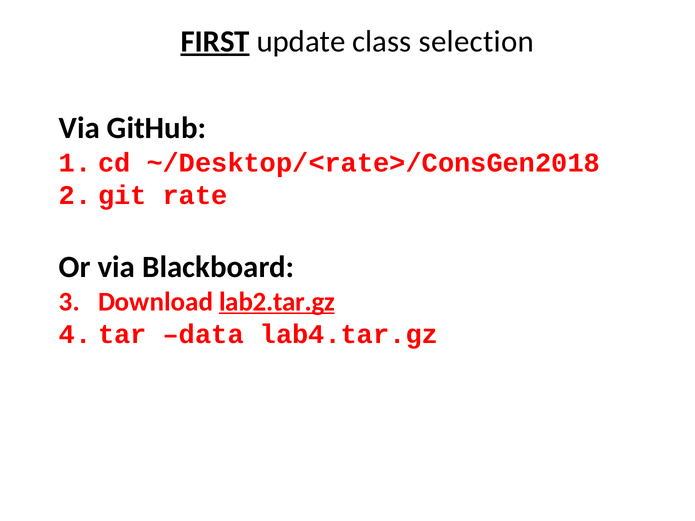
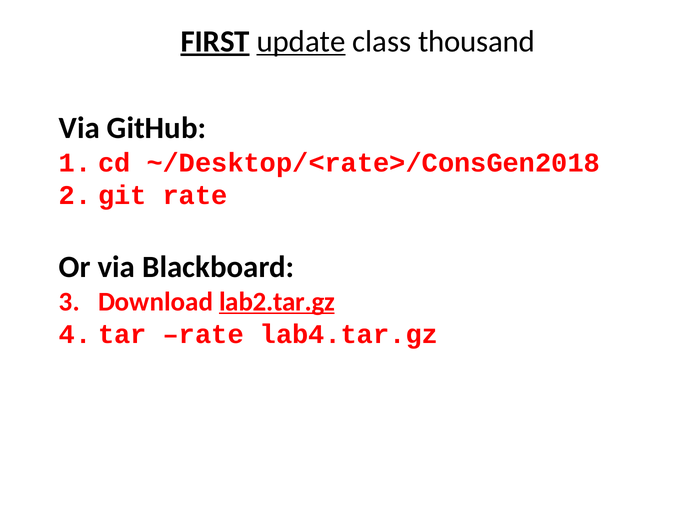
update underline: none -> present (301, 41)
selection: selection -> thousand (477, 41)
data: data -> rate (203, 334)
